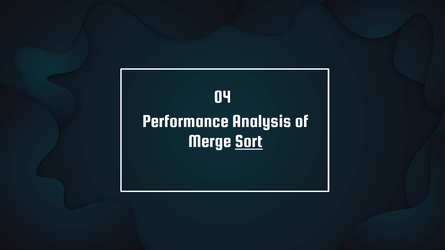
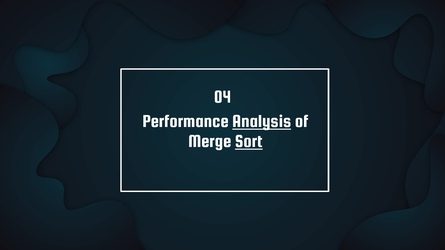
Analysis underline: none -> present (262, 121)
